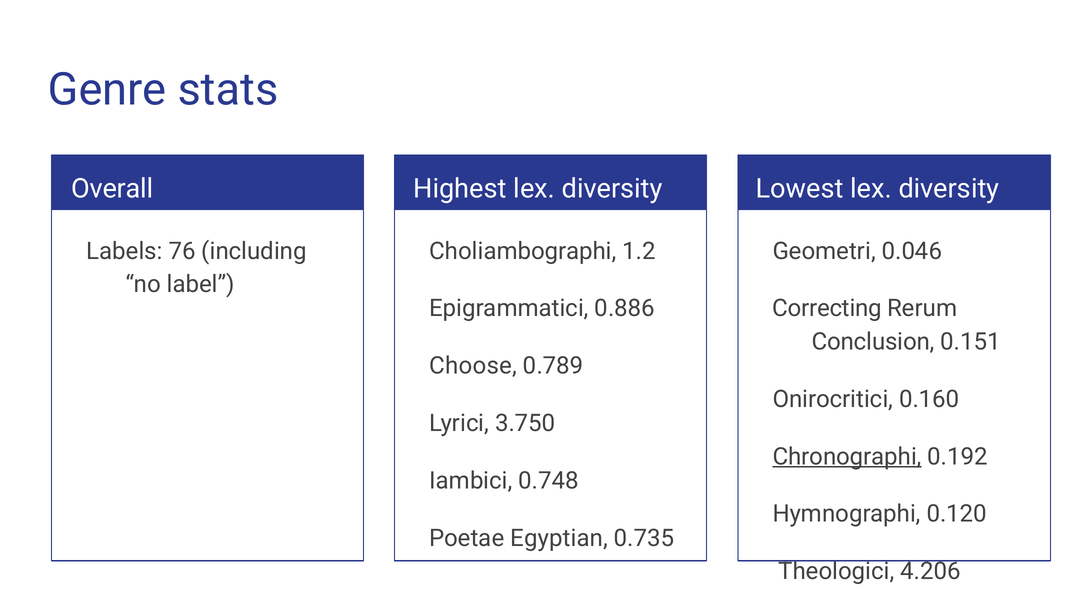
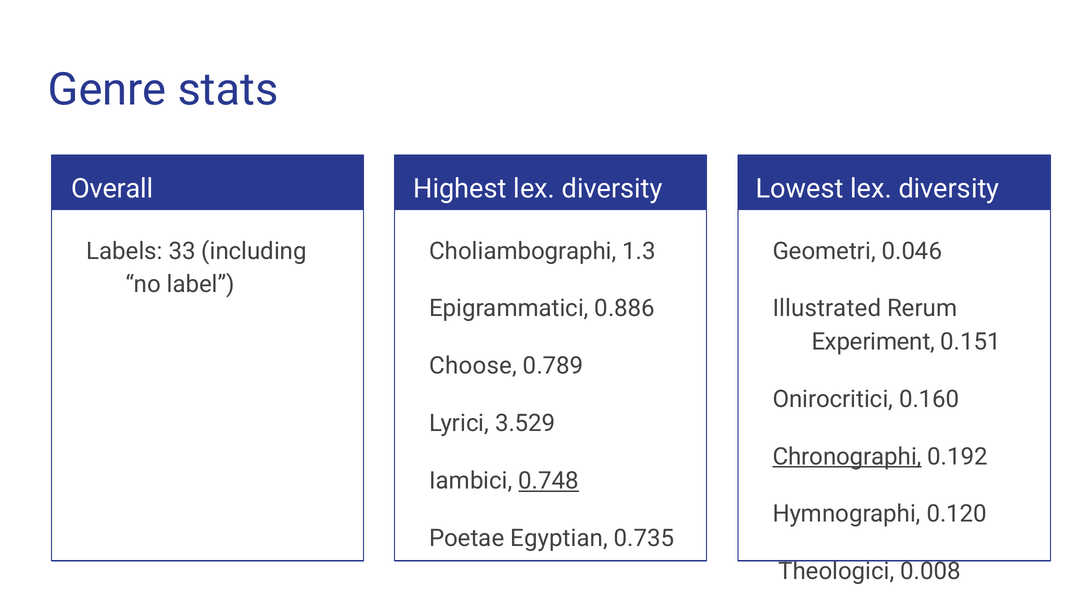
76: 76 -> 33 (182, 251)
1.2: 1.2 -> 1.3 (639, 251)
Correcting: Correcting -> Illustrated (827, 308)
Conclusion: Conclusion -> Experiment (873, 342)
3.750: 3.750 -> 3.529 (525, 423)
0.748 underline: none -> present (549, 481)
4.206: 4.206 -> 0.008 (930, 571)
